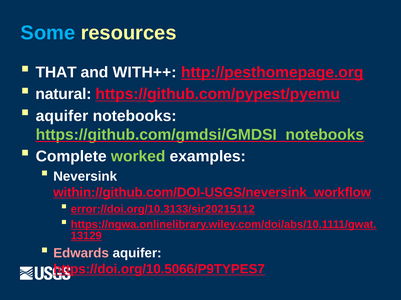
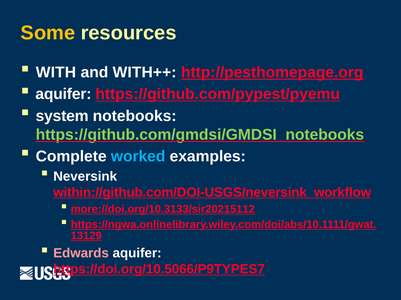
Some colour: light blue -> yellow (48, 33)
THAT: THAT -> WITH (56, 73)
natural: natural -> aquifer (63, 94)
aquifer: aquifer -> system (62, 116)
worked colour: light green -> light blue (138, 157)
error://doi.org/10.3133/sir20215112: error://doi.org/10.3133/sir20215112 -> more://doi.org/10.3133/sir20215112 (163, 210)
